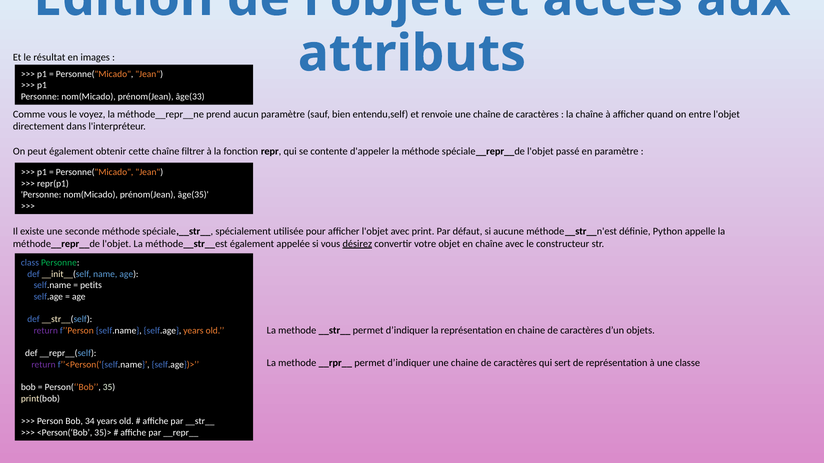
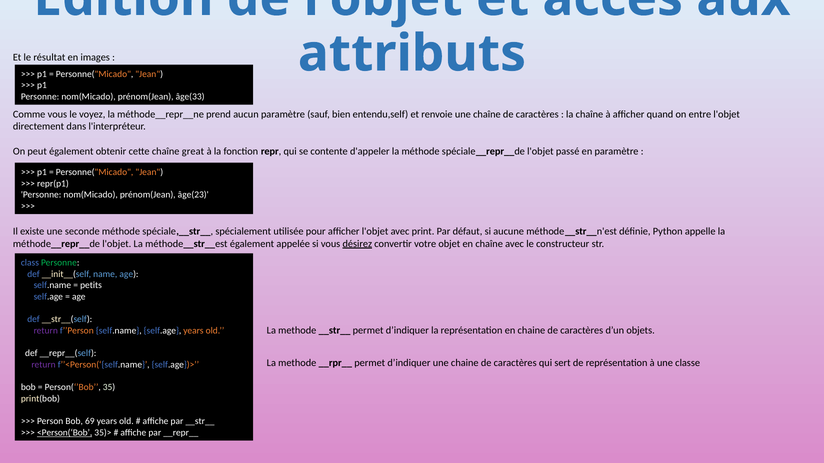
filtrer: filtrer -> great (193, 151)
âge(35: âge(35 -> âge(23 (193, 195)
34: 34 -> 69 (90, 422)
<Person(‘Bob underline: none -> present (65, 433)
